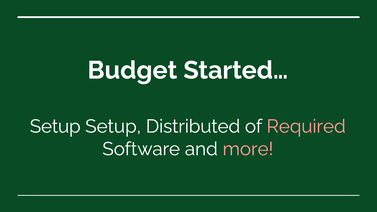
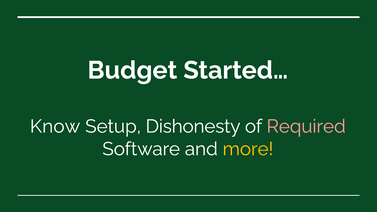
Setup: Setup -> Know (55, 126)
Distributed: Distributed -> Dishonesty (193, 126)
more colour: pink -> yellow (248, 149)
